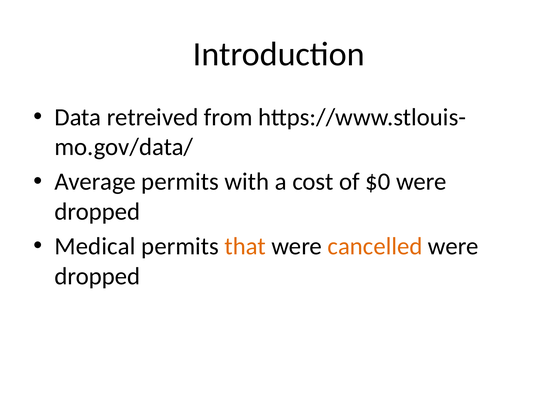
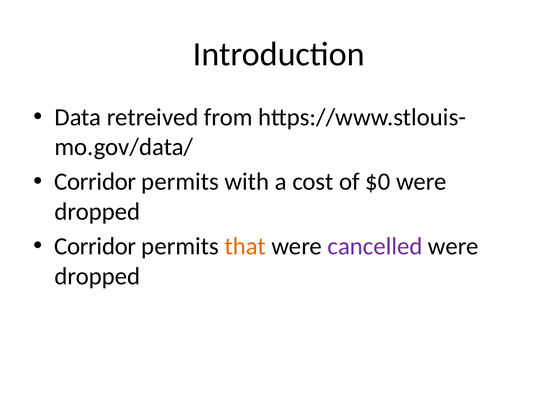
Average: Average -> Corridor (95, 182)
Medical: Medical -> Corridor (95, 246)
cancelled colour: orange -> purple (375, 246)
